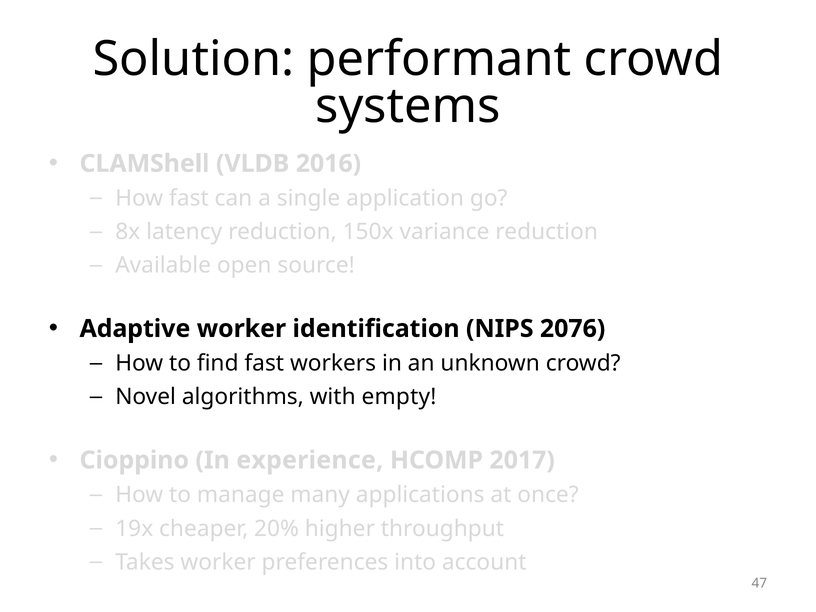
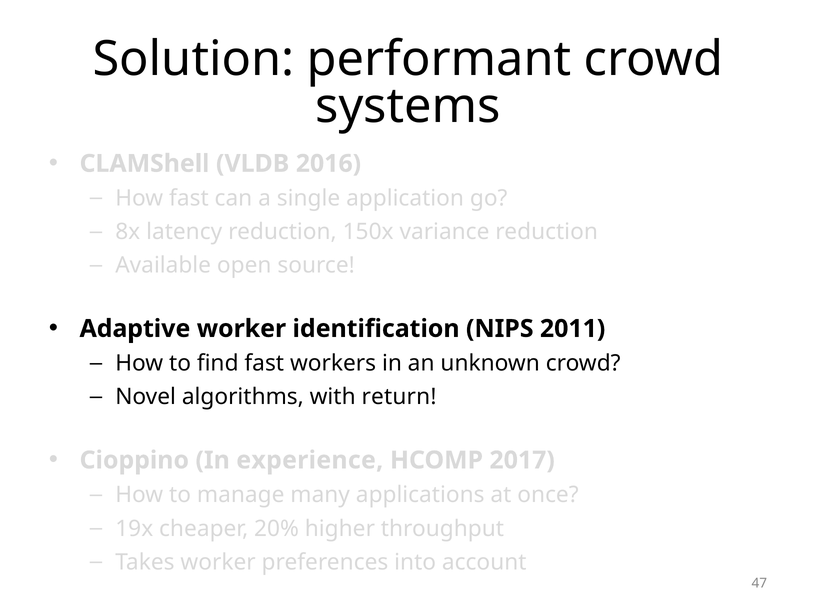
2076: 2076 -> 2011 (573, 329)
empty: empty -> return (399, 397)
